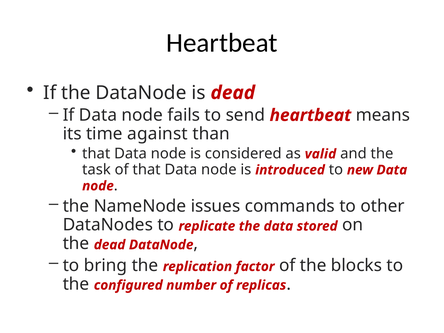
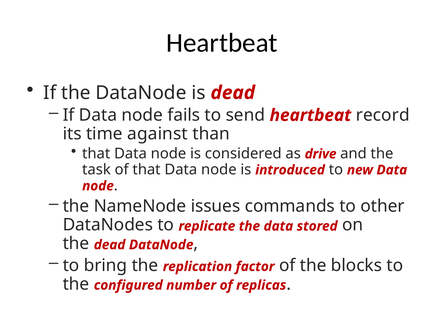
means: means -> record (383, 115)
valid: valid -> drive (321, 154)
